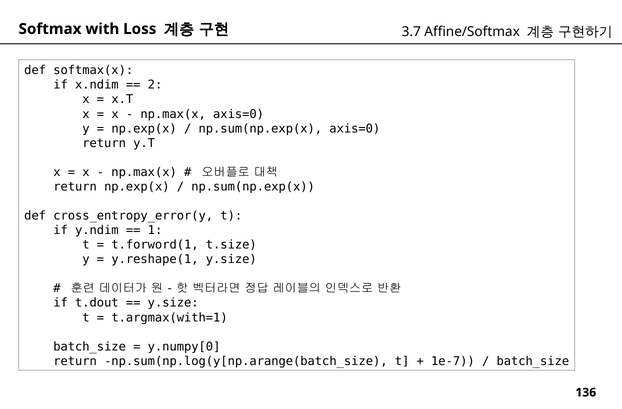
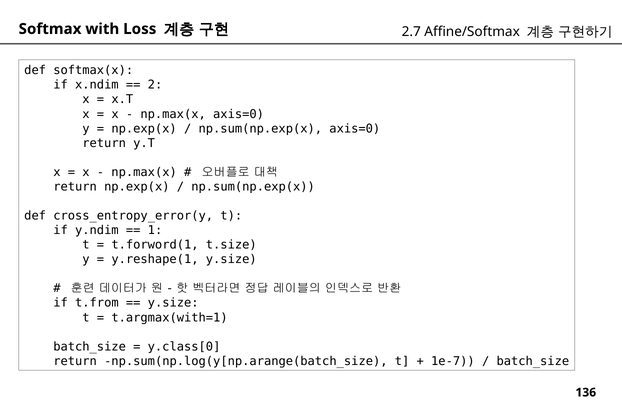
3.7: 3.7 -> 2.7 (411, 32)
t.dout: t.dout -> t.from (97, 303)
y.numpy[0: y.numpy[0 -> y.class[0 (184, 346)
